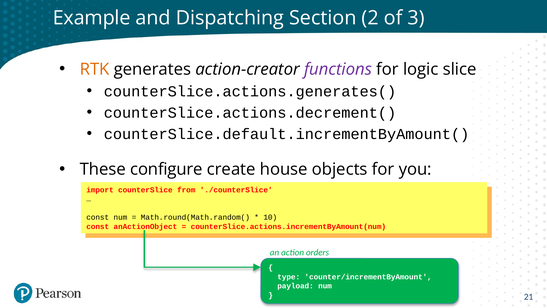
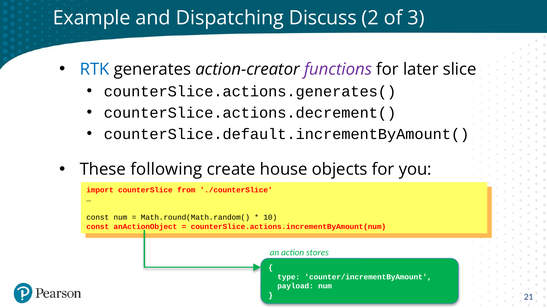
Section: Section -> Discuss (323, 18)
RTK colour: orange -> blue (95, 69)
logic: logic -> later (421, 69)
configure: configure -> following (166, 169)
orders: orders -> stores (317, 252)
